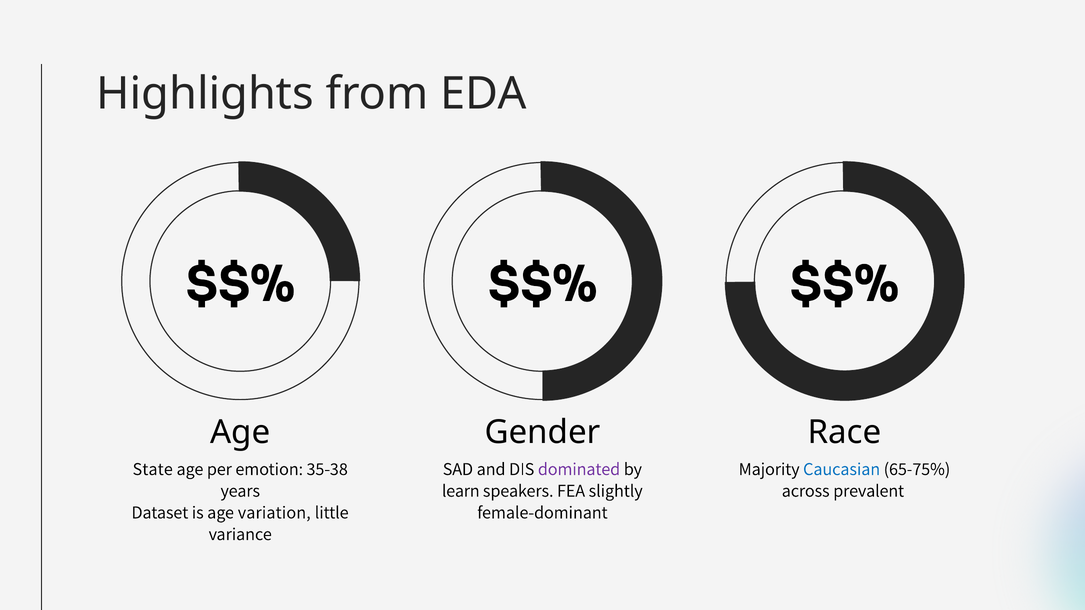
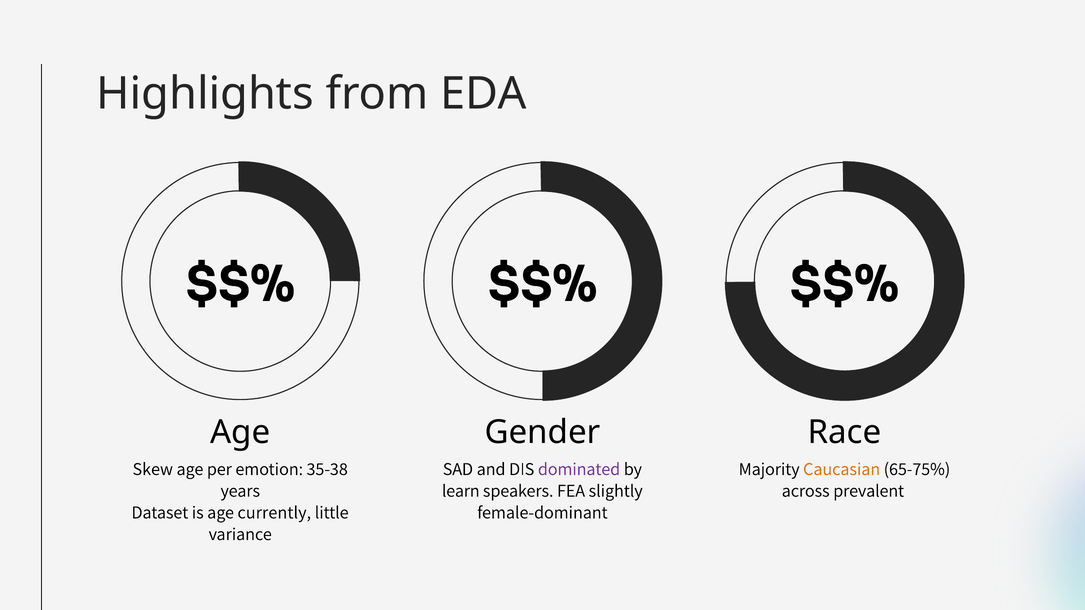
State: State -> Skew (153, 469)
Caucasian colour: blue -> orange (842, 469)
variation: variation -> currently (274, 513)
